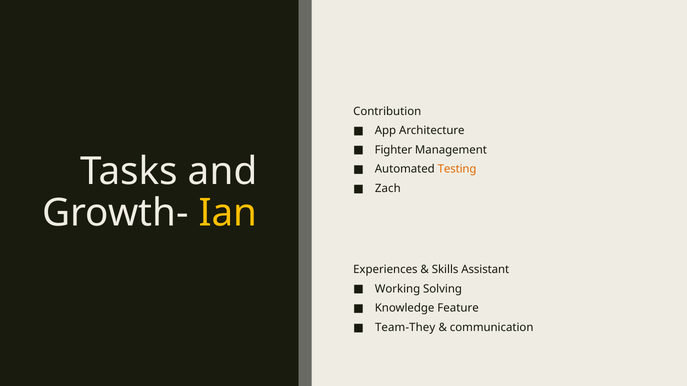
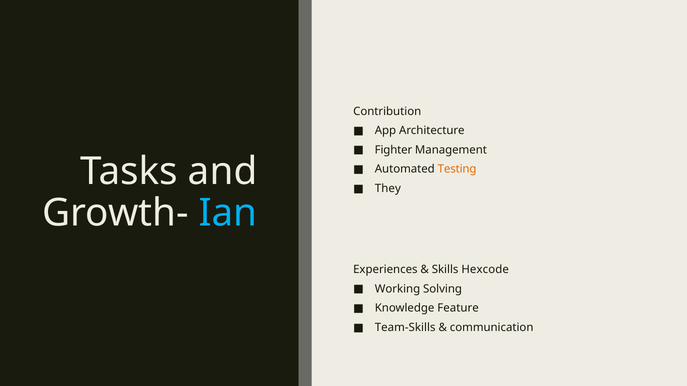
Zach: Zach -> They (388, 189)
Ian colour: yellow -> light blue (228, 213)
Assistant: Assistant -> Hexcode (485, 270)
Team-They: Team-They -> Team-Skills (405, 328)
